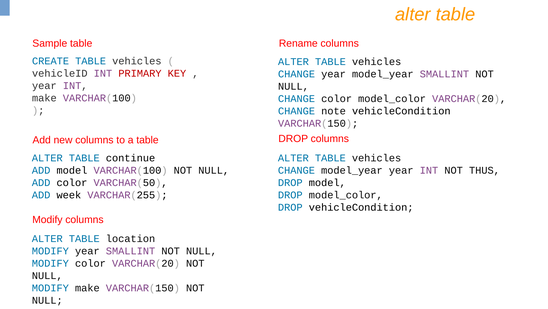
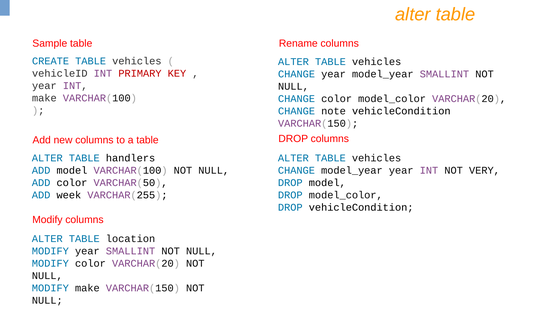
continue: continue -> handlers (131, 158)
THUS: THUS -> VERY (484, 170)
